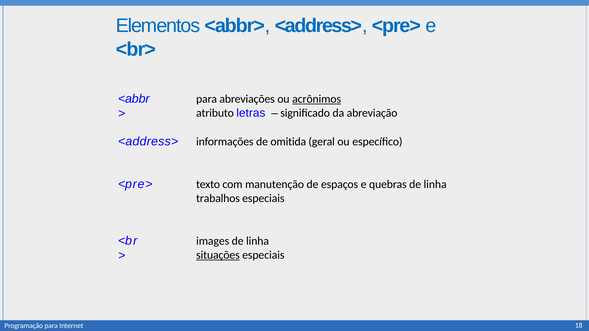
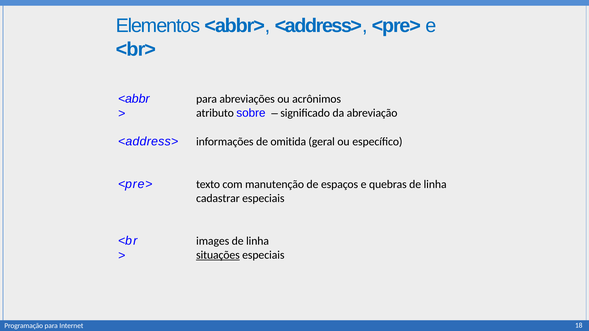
acrônimos underline: present -> none (317, 99)
letras: letras -> sobre (251, 113)
trabalhos: trabalhos -> cadastrar (218, 198)
